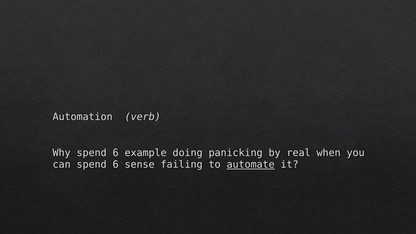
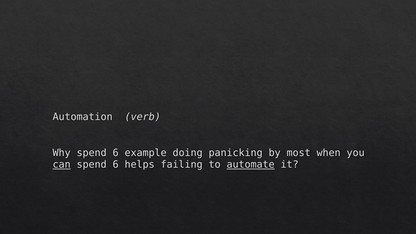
real: real -> most (299, 153)
can underline: none -> present (62, 165)
sense: sense -> helps (140, 165)
